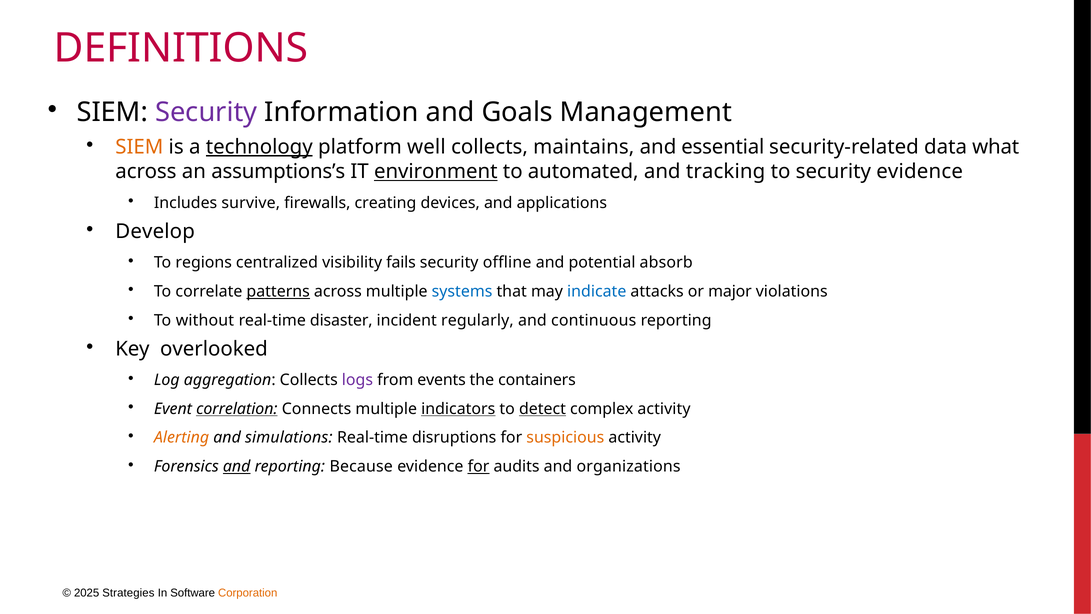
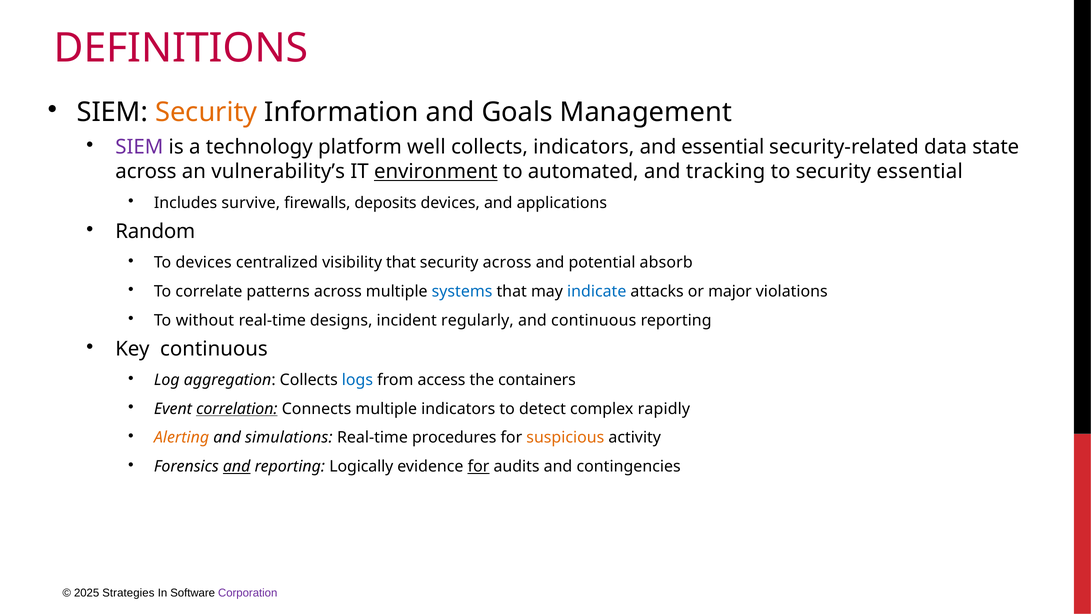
Security colour: purple -> orange (206, 112)
SIEM colour: orange -> purple (139, 147)
technology underline: present -> none (259, 147)
collects maintains: maintains -> indicators (584, 147)
what: what -> state (996, 147)
assumptions’s: assumptions’s -> vulnerability’s (278, 171)
security evidence: evidence -> essential (920, 171)
creating: creating -> deposits (386, 203)
Develop: Develop -> Random (155, 231)
To regions: regions -> devices (204, 262)
visibility fails: fails -> that (401, 262)
security offline: offline -> across (507, 262)
patterns underline: present -> none (278, 291)
disaster: disaster -> designs (341, 320)
Key overlooked: overlooked -> continuous (214, 349)
logs colour: purple -> blue (357, 380)
events: events -> access (442, 380)
indicators underline: present -> none (458, 409)
detect underline: present -> none (542, 409)
complex activity: activity -> rapidly (664, 409)
disruptions: disruptions -> procedures (454, 437)
Because: Because -> Logically (361, 466)
organizations: organizations -> contingencies (629, 466)
Corporation colour: orange -> purple (248, 593)
